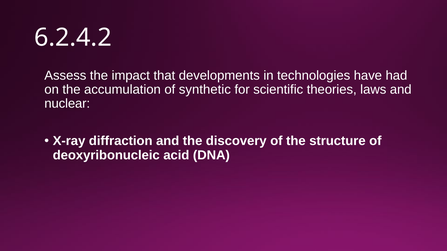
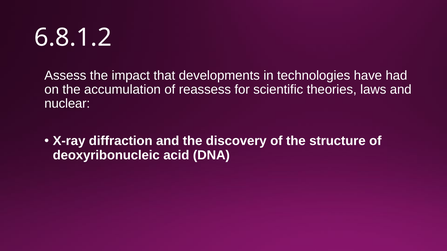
6.2.4.2: 6.2.4.2 -> 6.8.1.2 (73, 38)
synthetic: synthetic -> reassess (205, 90)
